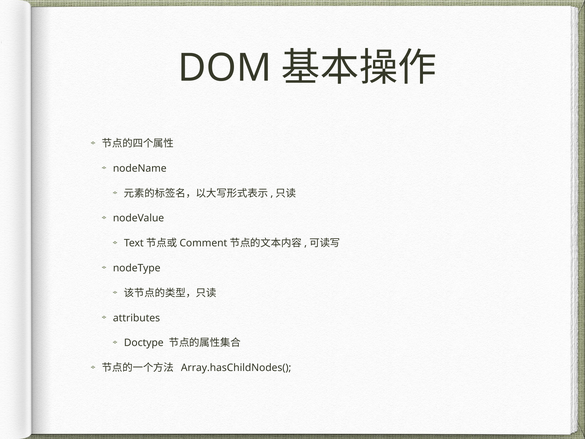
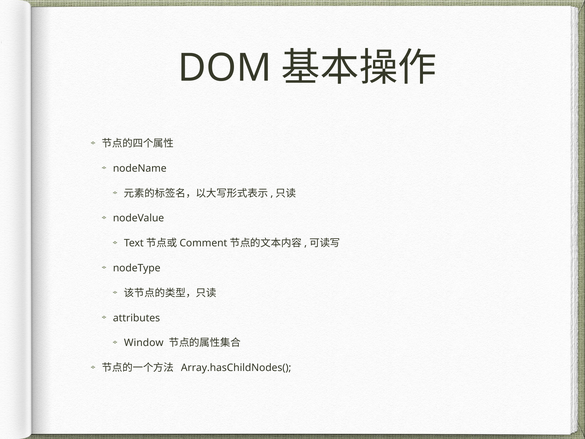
Doctype: Doctype -> Window (144, 343)
